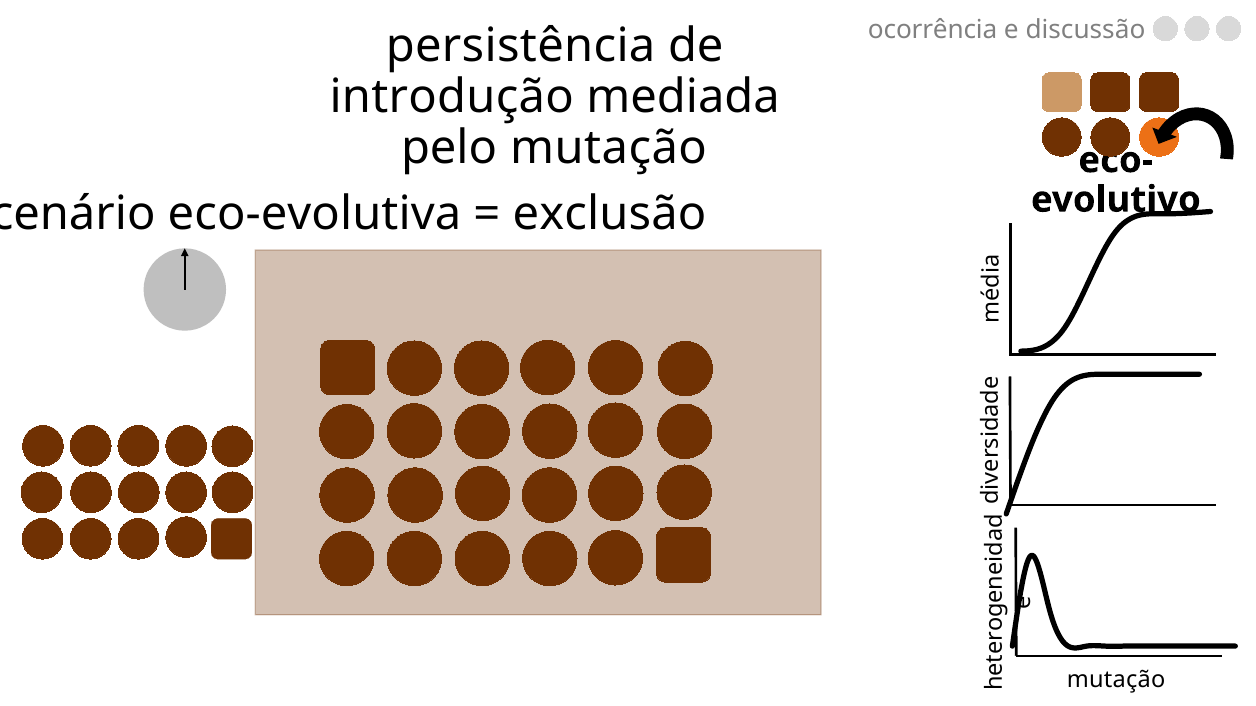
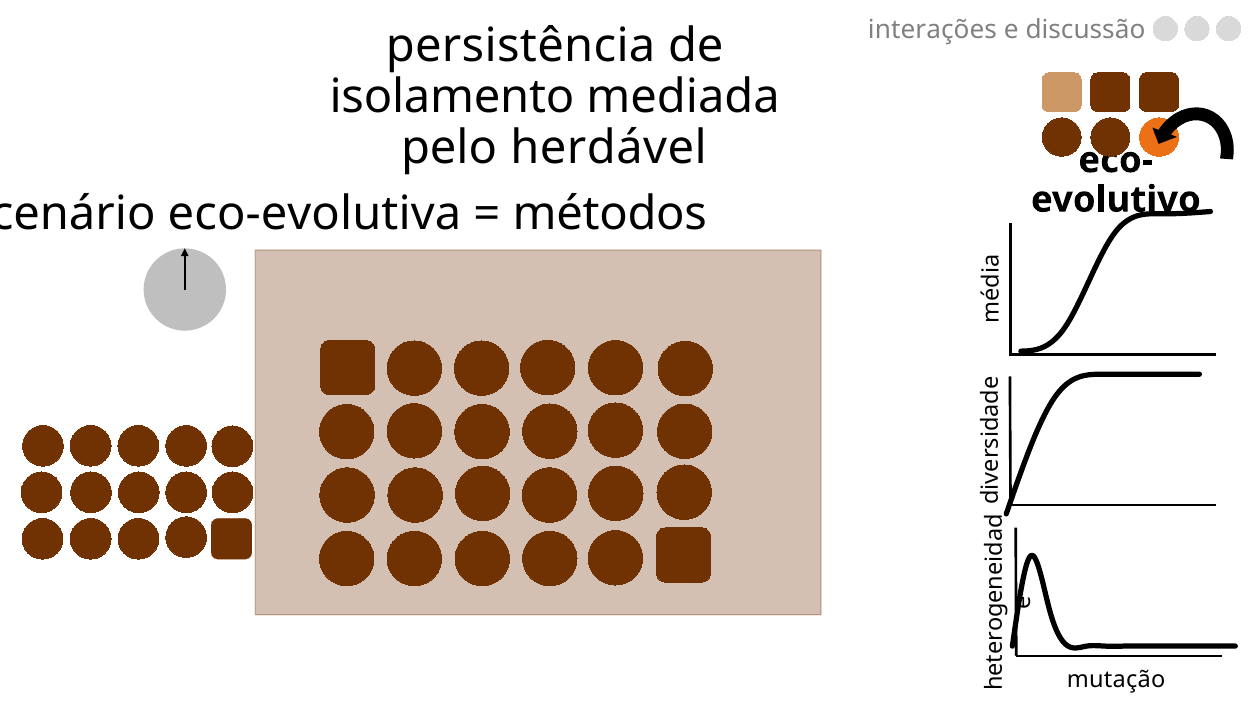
ocorrência: ocorrência -> interações (932, 29)
introdução: introdução -> isolamento (452, 97)
pelo mutação: mutação -> herdável (609, 148)
exclusão: exclusão -> métodos (610, 215)
